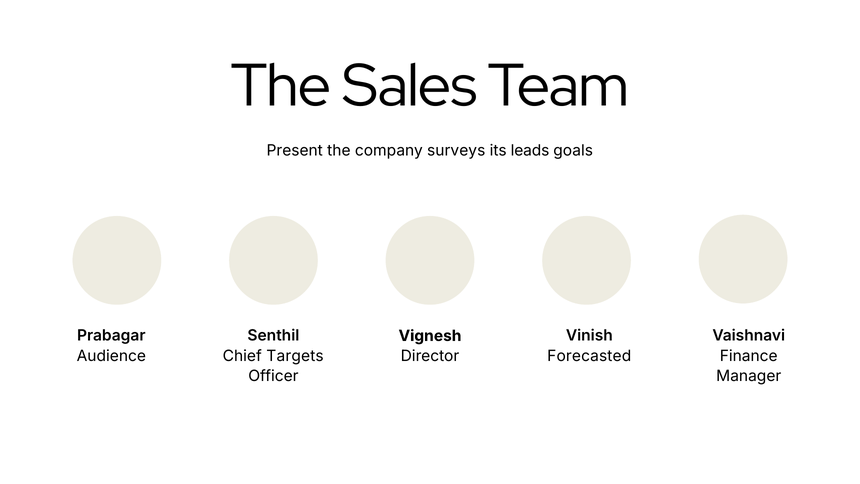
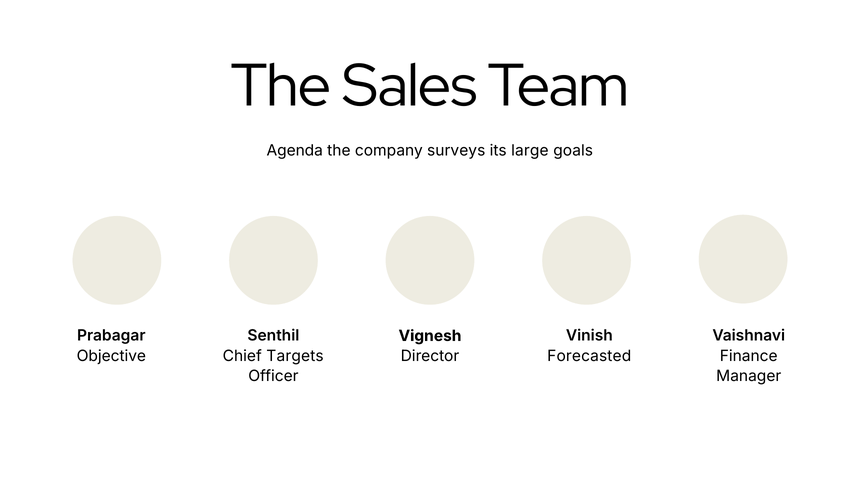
Present: Present -> Agenda (295, 150)
leads: leads -> large (530, 150)
Audience: Audience -> Objective (111, 356)
